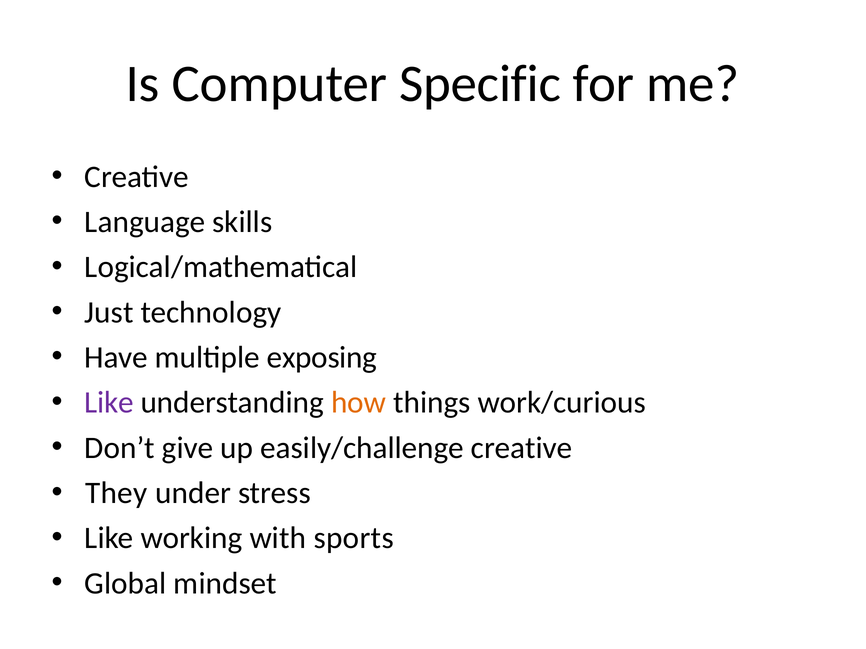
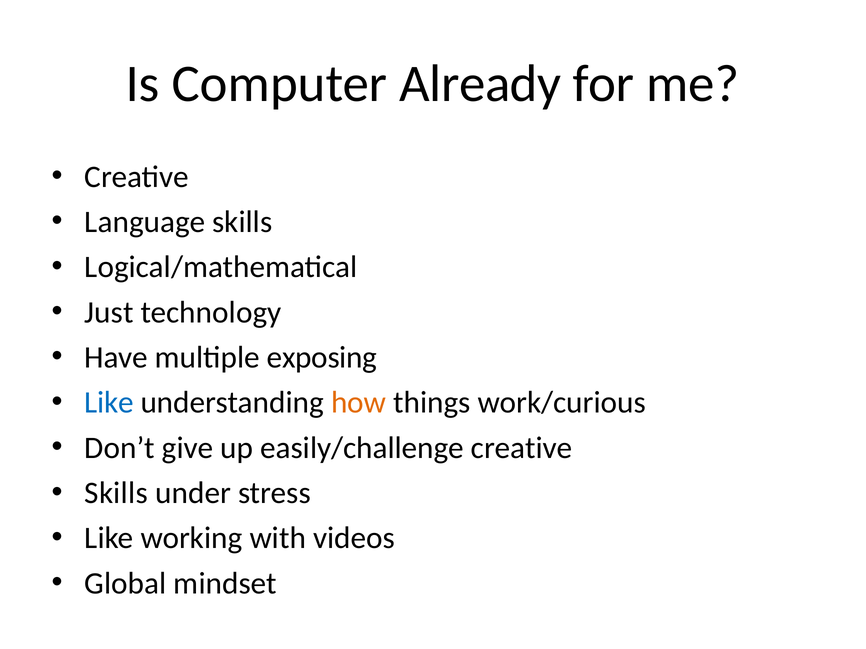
Specific: Specific -> Already (480, 84)
Like colour: purple -> blue (109, 403)
They: They -> Skills (116, 493)
sports: sports -> videos (354, 539)
